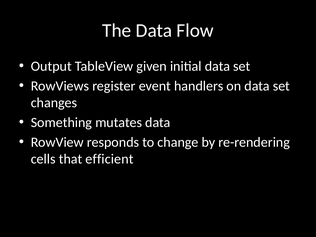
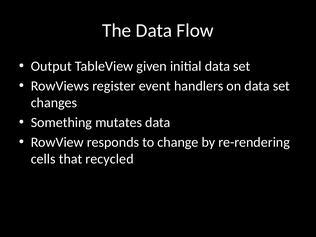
efficient: efficient -> recycled (110, 159)
